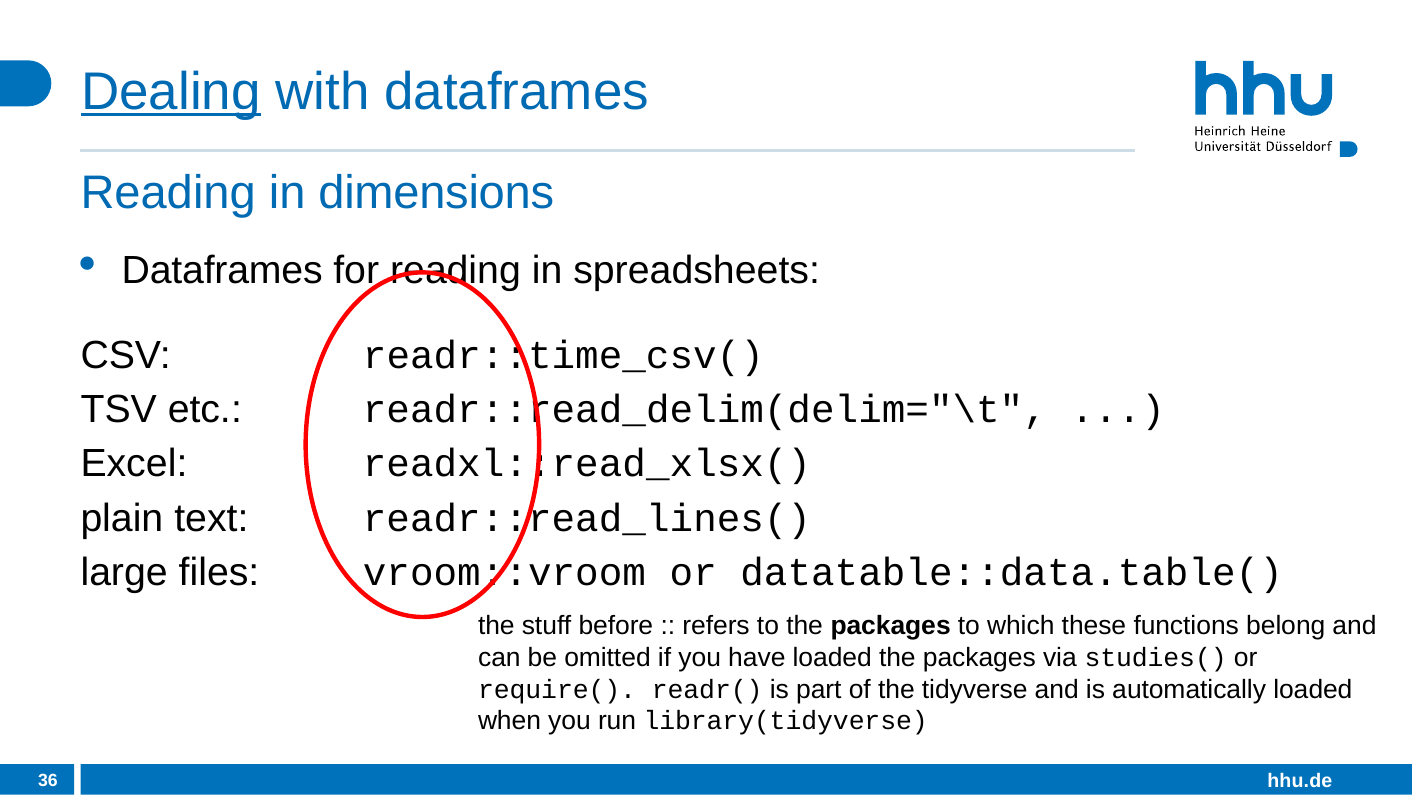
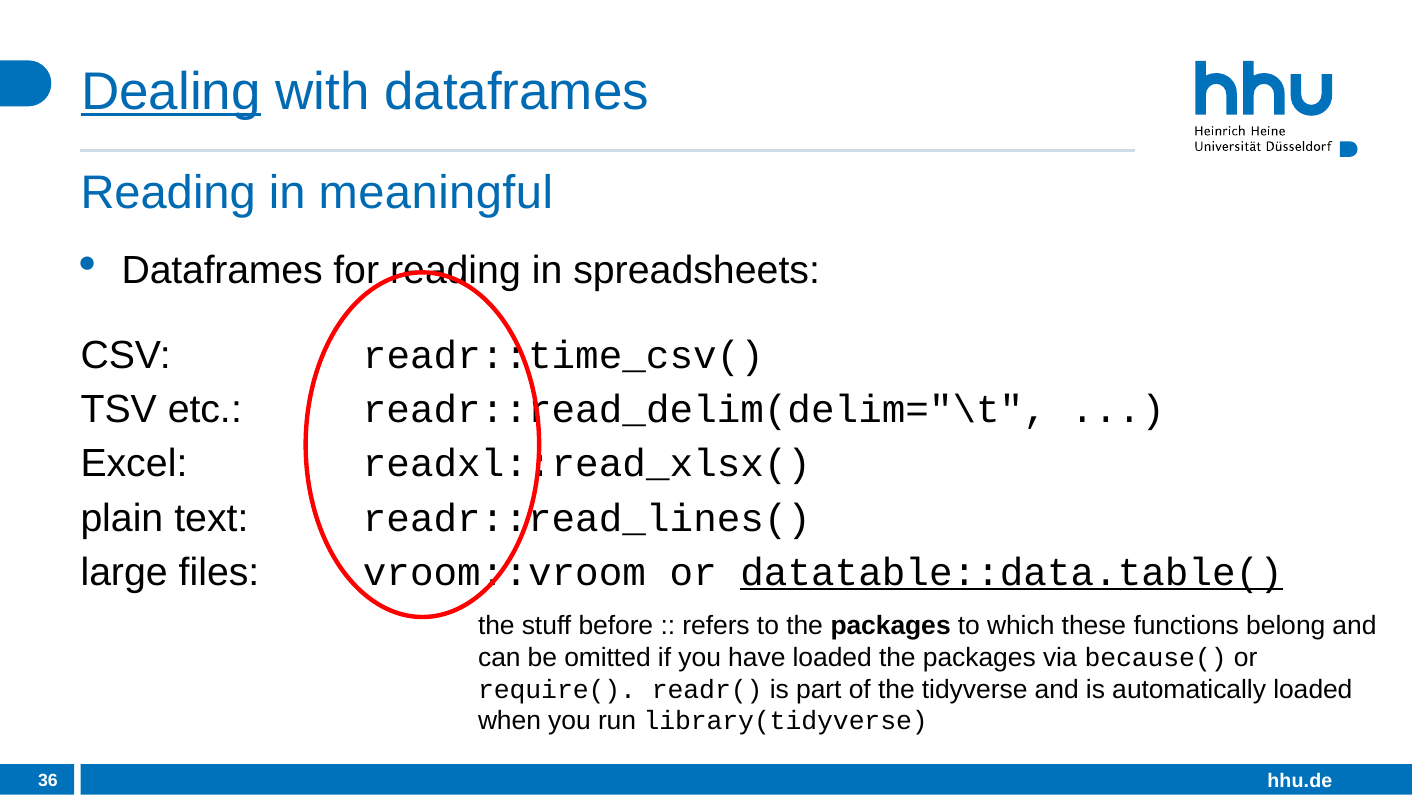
dimensions: dimensions -> meaningful (436, 193)
datatable::data.table( underline: none -> present (1012, 572)
studies(: studies( -> because( (1156, 658)
